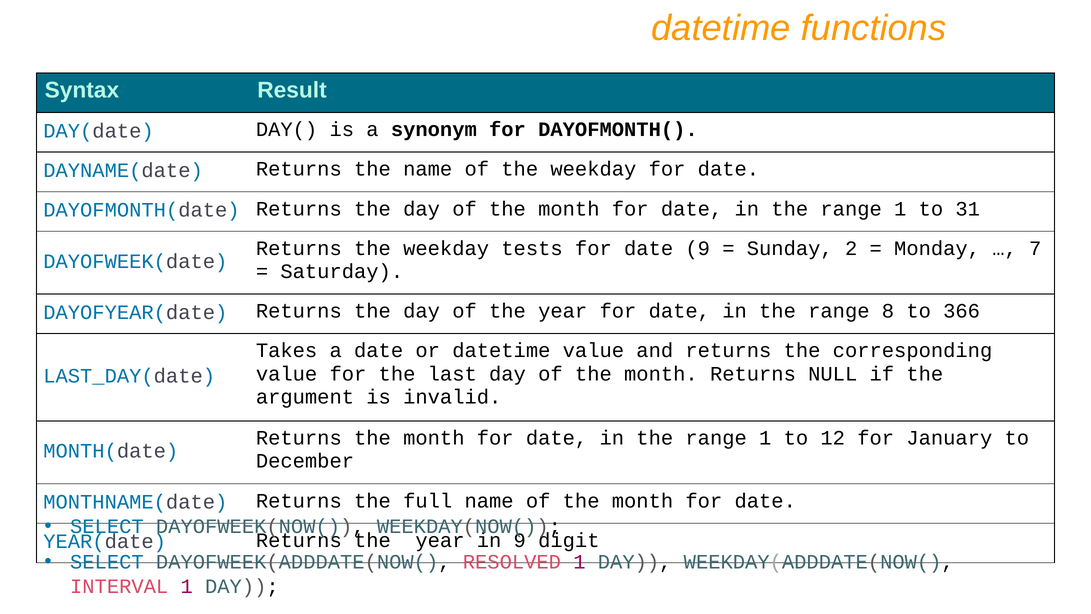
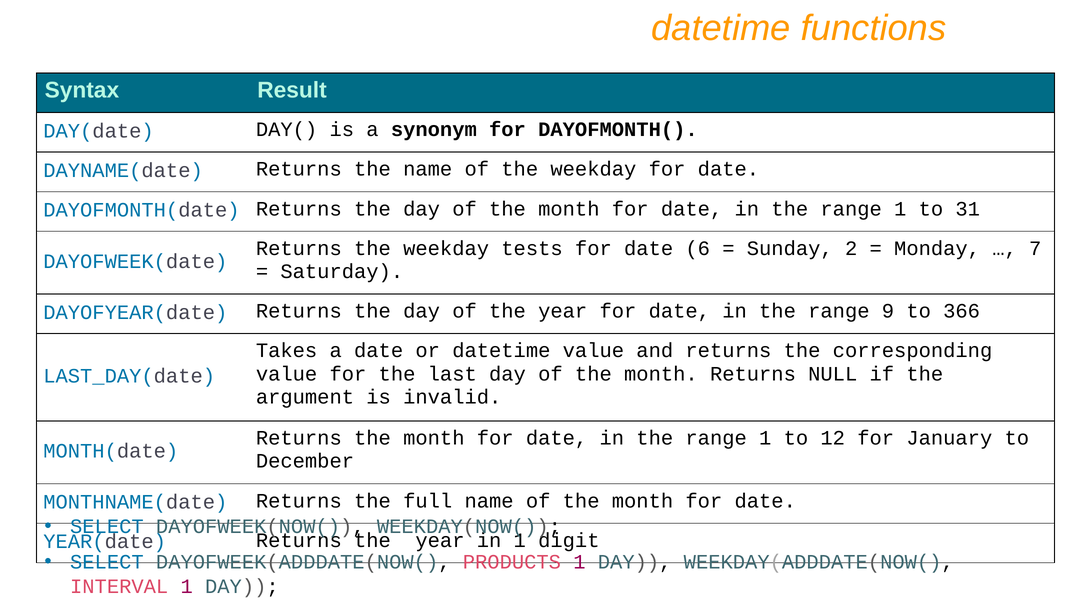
date 9: 9 -> 6 (698, 248)
8: 8 -> 9 (888, 311)
in 9: 9 -> 1 (520, 540)
RESOLVED: RESOLVED -> PRODUCTS (512, 562)
